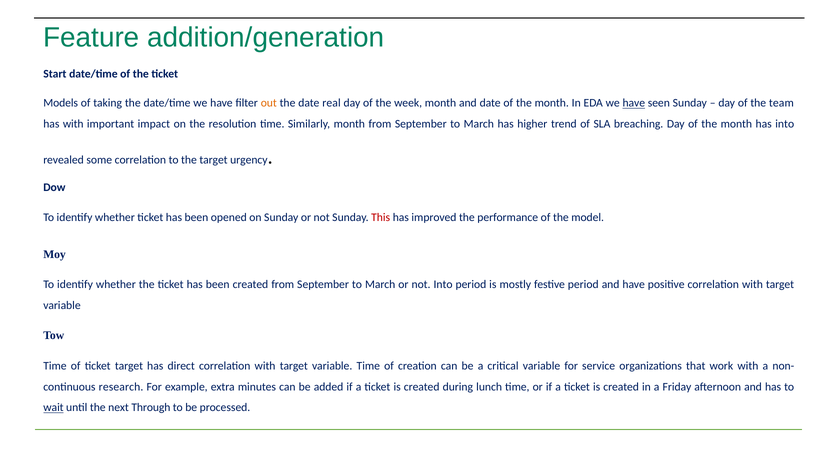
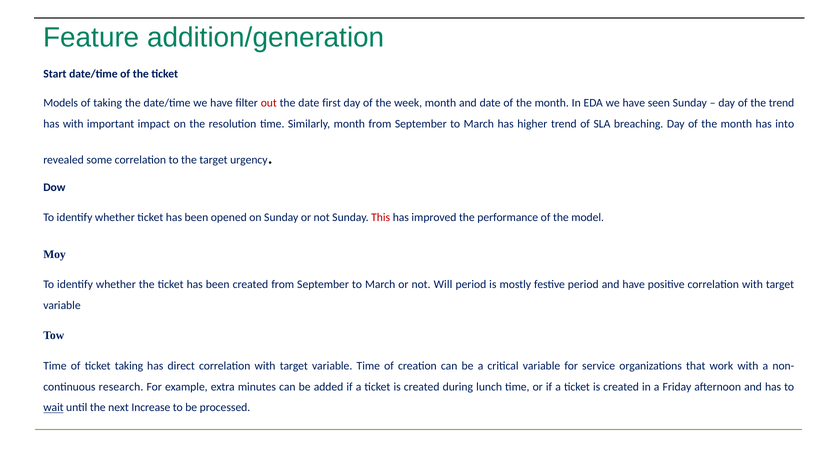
out colour: orange -> red (269, 103)
real: real -> first (332, 103)
have underline: present -> none (634, 103)
the team: team -> trend (781, 103)
not Into: Into -> Will (443, 285)
ticket target: target -> taking (129, 366)
Through: Through -> Increase (151, 407)
